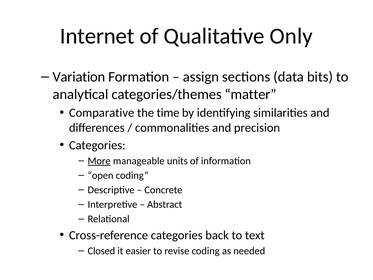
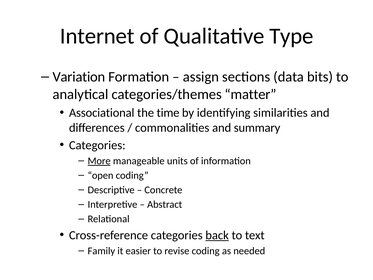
Only: Only -> Type (291, 36)
Comparative: Comparative -> Associational (102, 113)
precision: precision -> summary (257, 128)
back underline: none -> present (217, 235)
Closed: Closed -> Family (101, 251)
